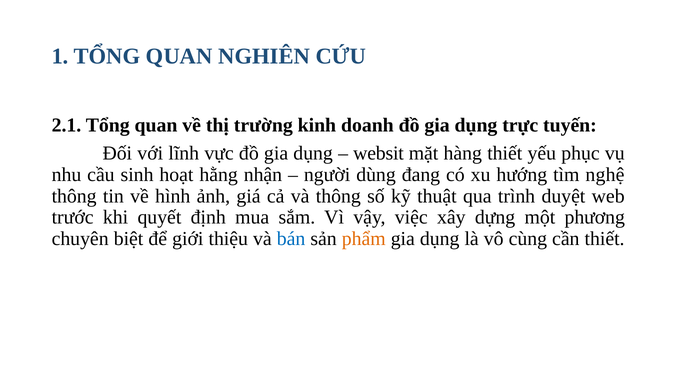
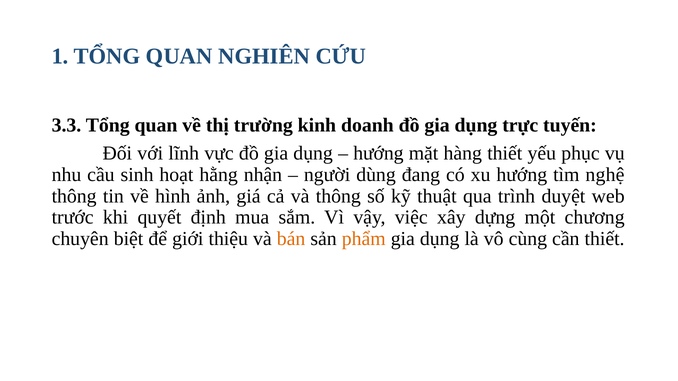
2.1: 2.1 -> 3.3 (66, 125)
websit: websit -> hướng (378, 154)
phương: phương -> chương (595, 218)
bán colour: blue -> orange (291, 239)
